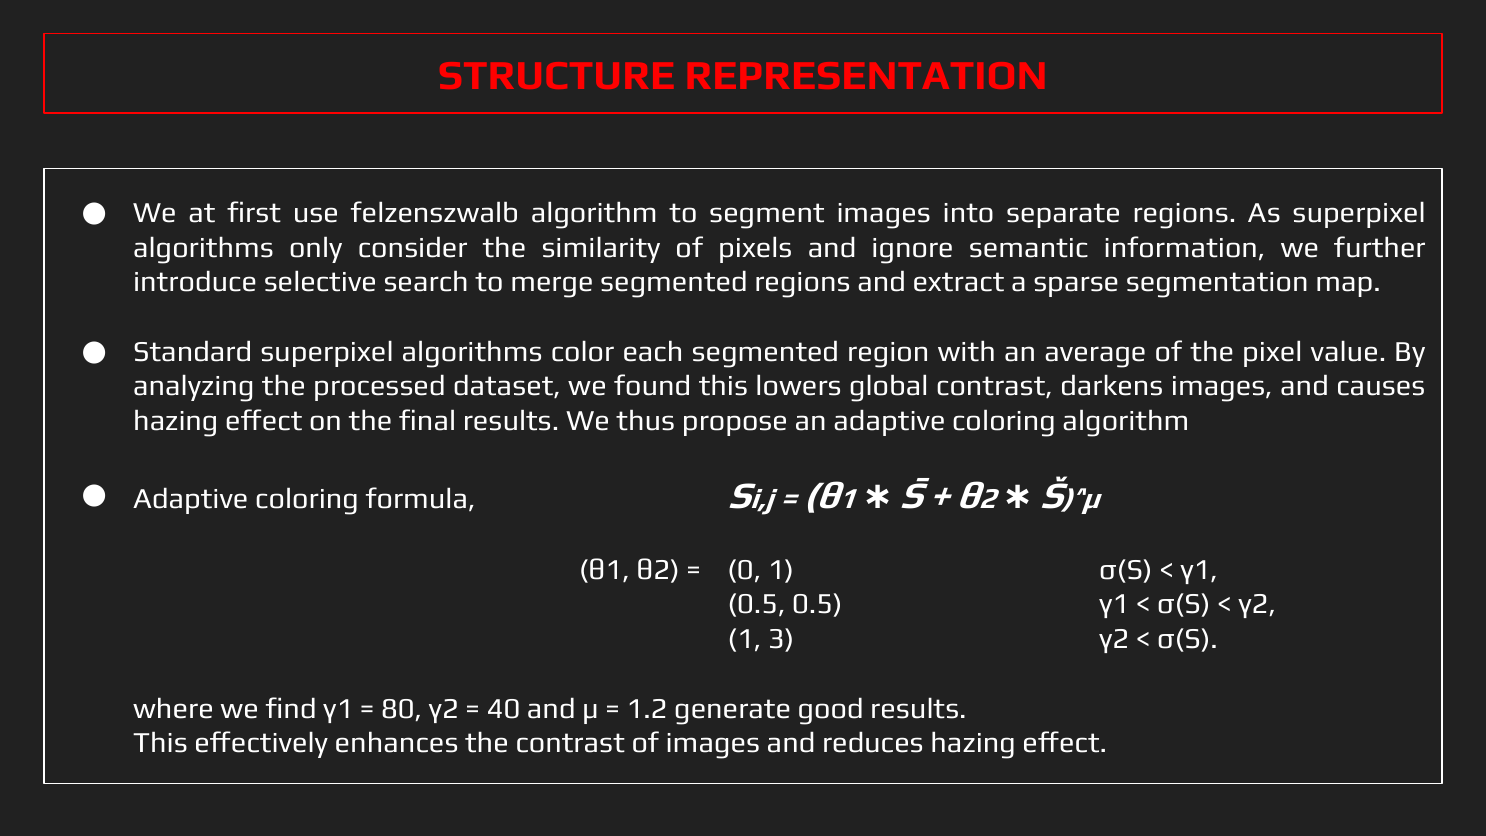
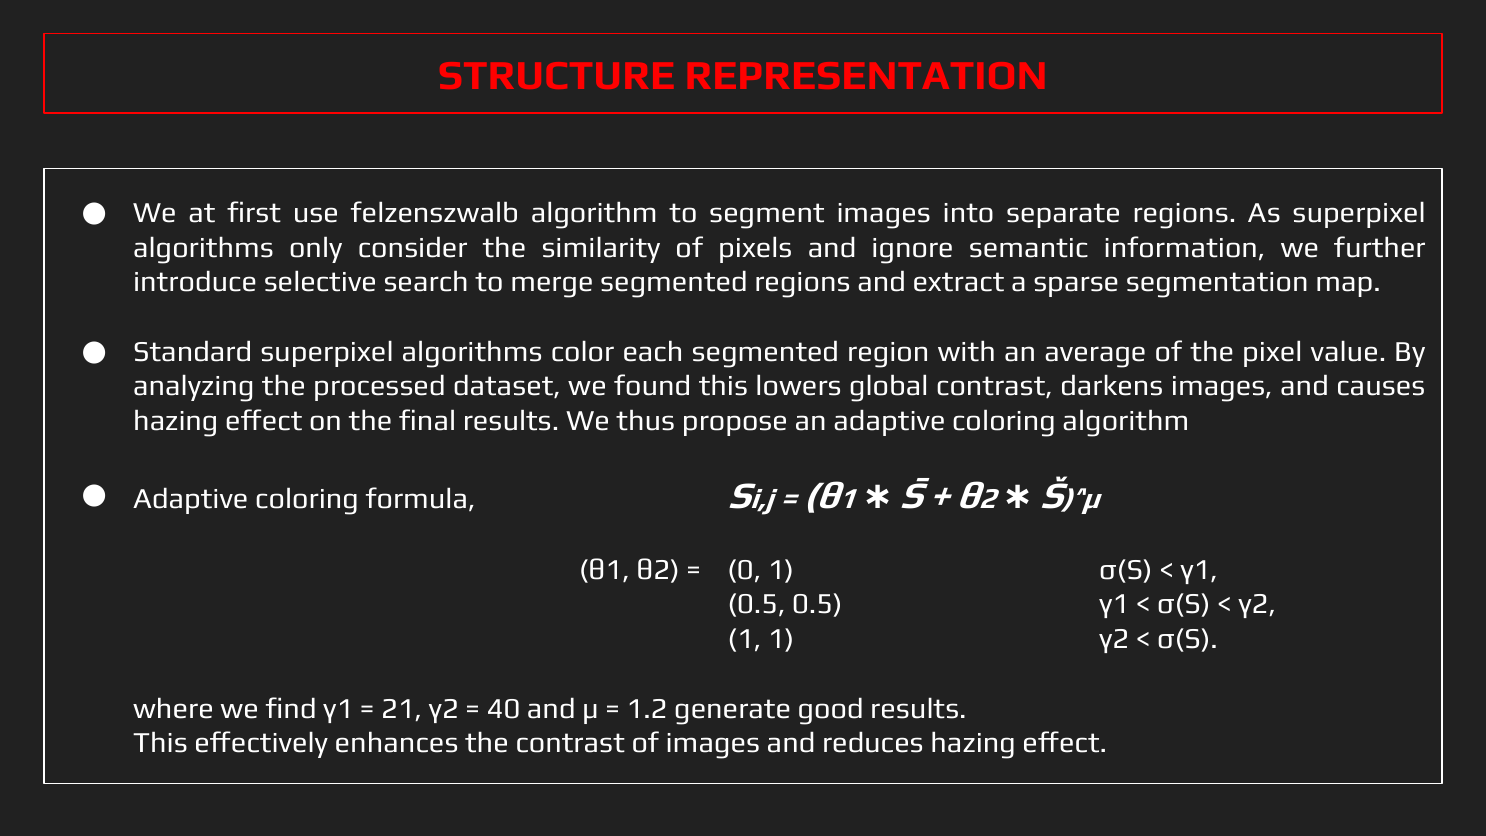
1 3: 3 -> 1 (781, 639)
80: 80 -> 21 (402, 708)
